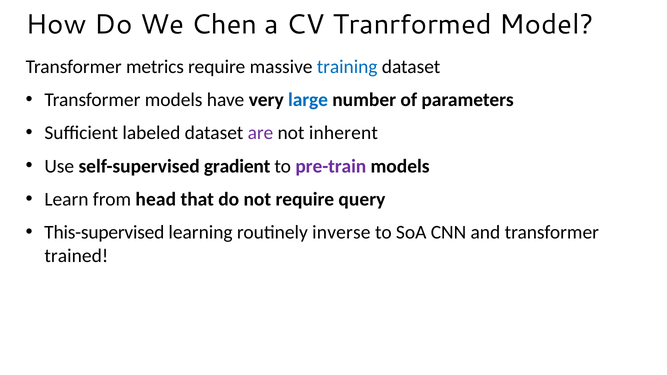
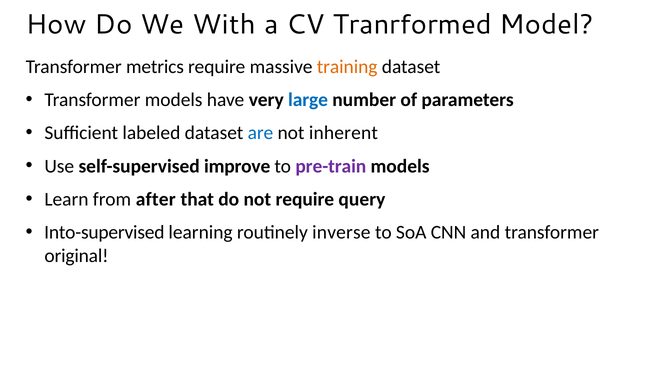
Chen: Chen -> With (224, 25)
training colour: blue -> orange (347, 67)
are colour: purple -> blue (260, 133)
gradient: gradient -> improve (237, 166)
head: head -> after (156, 199)
This-supervised: This-supervised -> Into-supervised (104, 232)
trained: trained -> original (76, 256)
